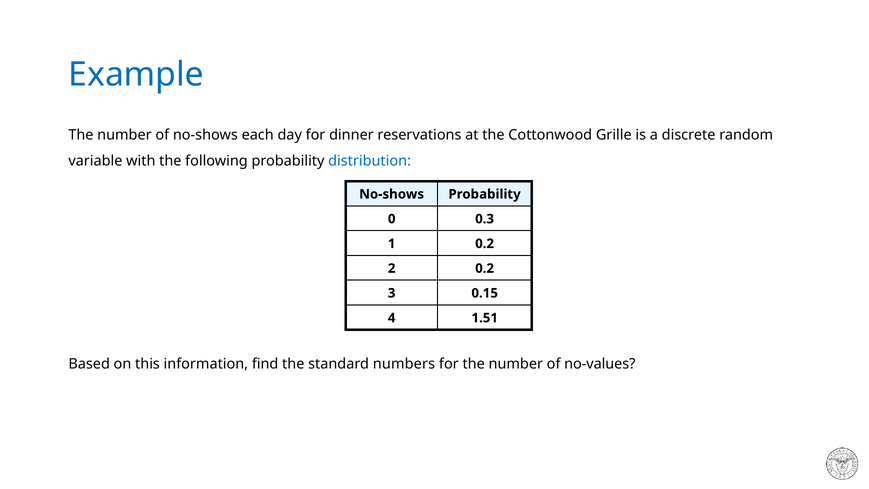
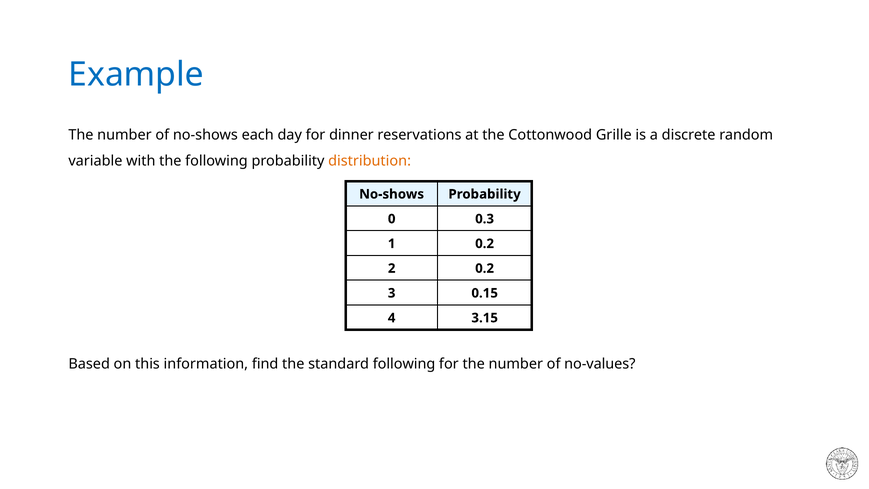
distribution colour: blue -> orange (370, 161)
1.51: 1.51 -> 3.15 (485, 318)
standard numbers: numbers -> following (404, 364)
